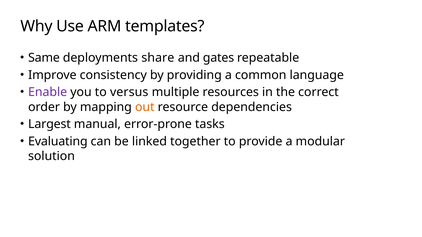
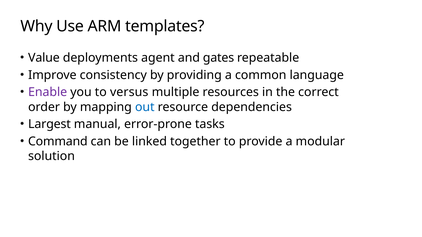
Same: Same -> Value (44, 58)
share: share -> agent (158, 58)
out colour: orange -> blue (145, 107)
Evaluating: Evaluating -> Command (58, 142)
